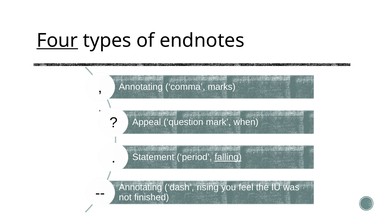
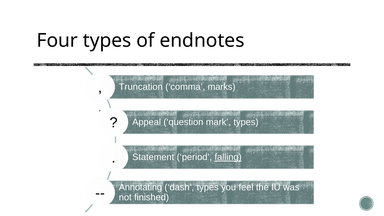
Four underline: present -> none (57, 40)
Annotating: Annotating -> Truncation (141, 87)
mark when: when -> types (246, 122)
dash rising: rising -> types (208, 187)
